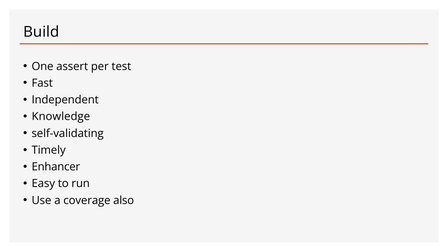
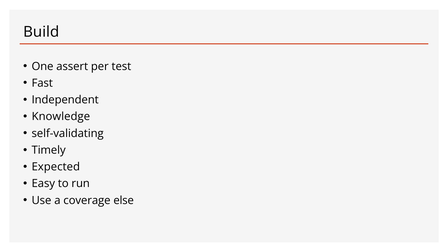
Enhancer: Enhancer -> Expected (56, 167)
also: also -> else (124, 200)
